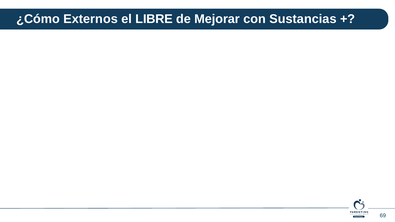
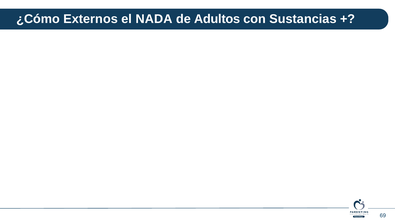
LIBRE: LIBRE -> NADA (154, 19)
Mejorar: Mejorar -> Adultos (217, 19)
